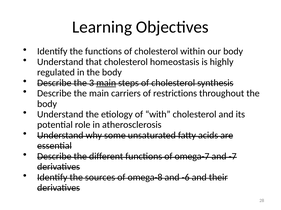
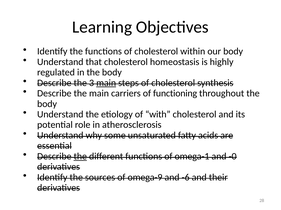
restrictions: restrictions -> functioning (175, 94)
the underline: none -> present (80, 157)
omega-7: omega-7 -> omega-1 (192, 157)
-7: -7 -> -0 (233, 157)
omega-8: omega-8 -> omega-9 (145, 178)
